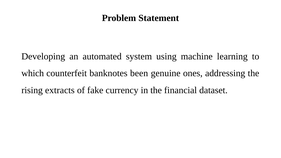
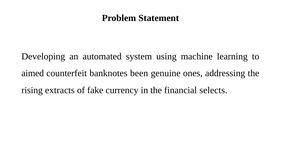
which: which -> aimed (33, 73)
dataset: dataset -> selects (213, 90)
